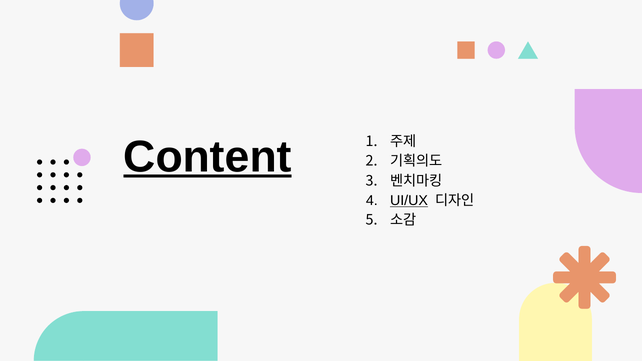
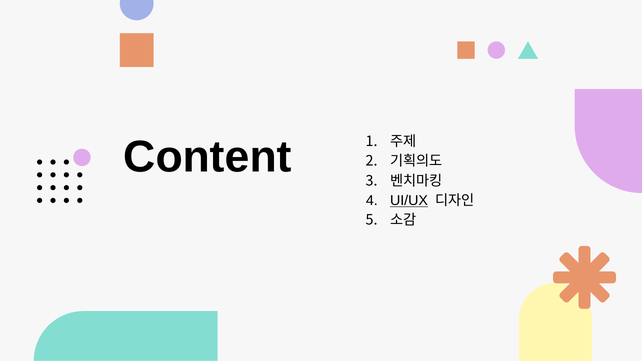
Content underline: present -> none (208, 157)
